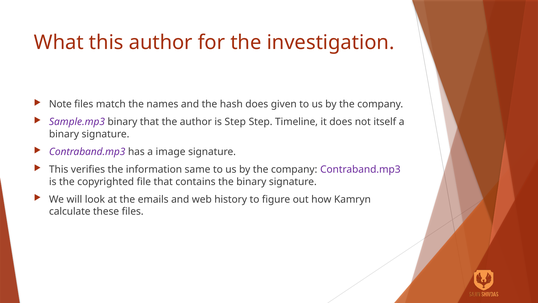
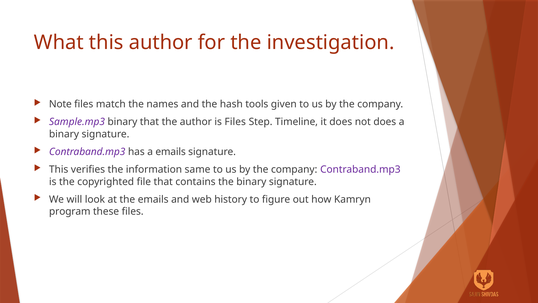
hash does: does -> tools (257, 104)
is Step: Step -> Files (235, 122)
not itself: itself -> does (385, 122)
a image: image -> emails (171, 152)
calculate: calculate -> program (70, 211)
